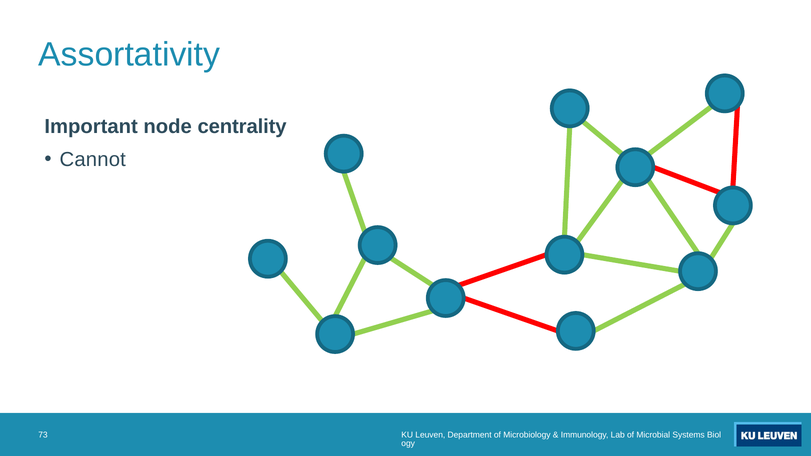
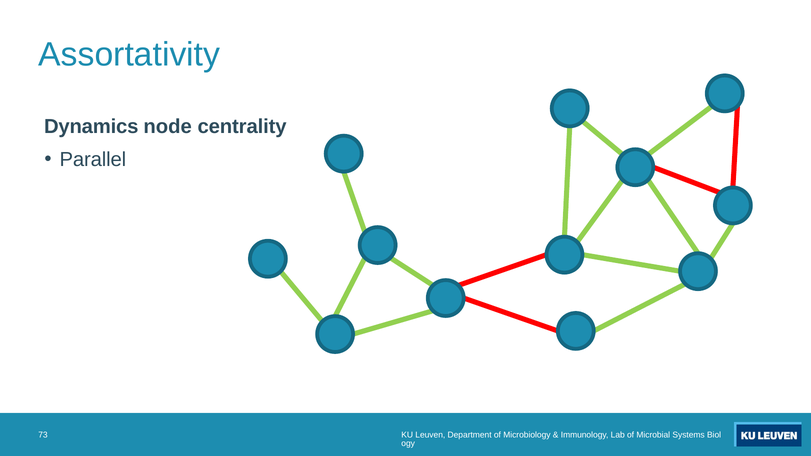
Important: Important -> Dynamics (91, 127)
Cannot: Cannot -> Parallel (93, 160)
